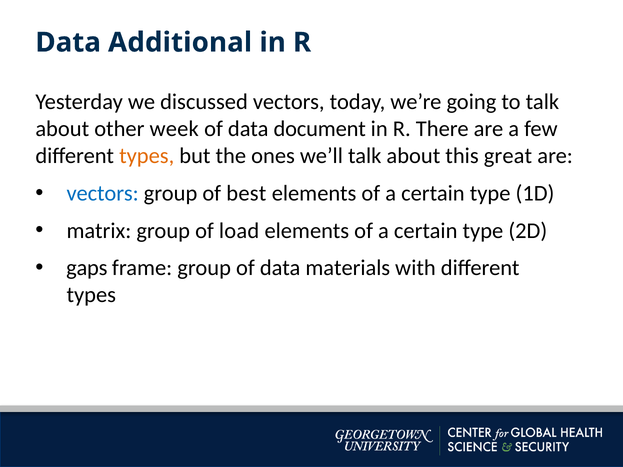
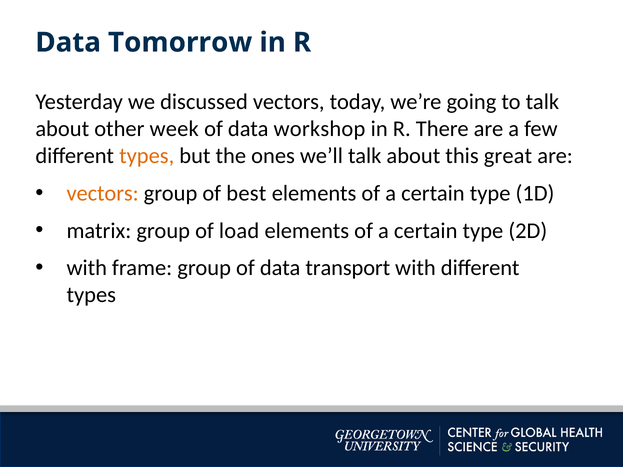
Additional: Additional -> Tomorrow (180, 42)
document: document -> workshop (319, 129)
vectors colour: blue -> orange (103, 193)
gaps: gaps -> with (87, 268)
materials: materials -> transport (348, 268)
